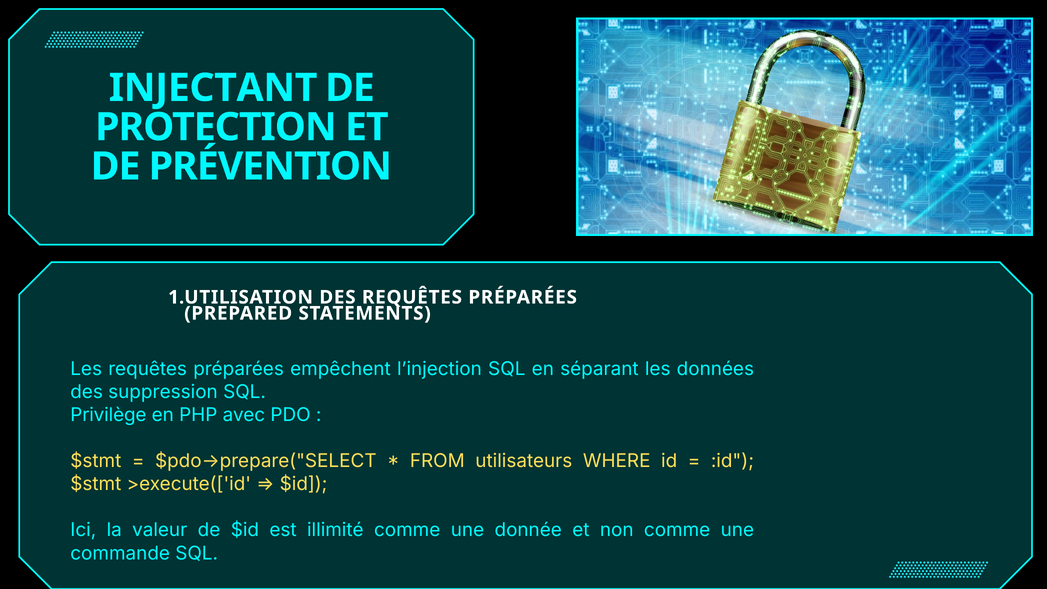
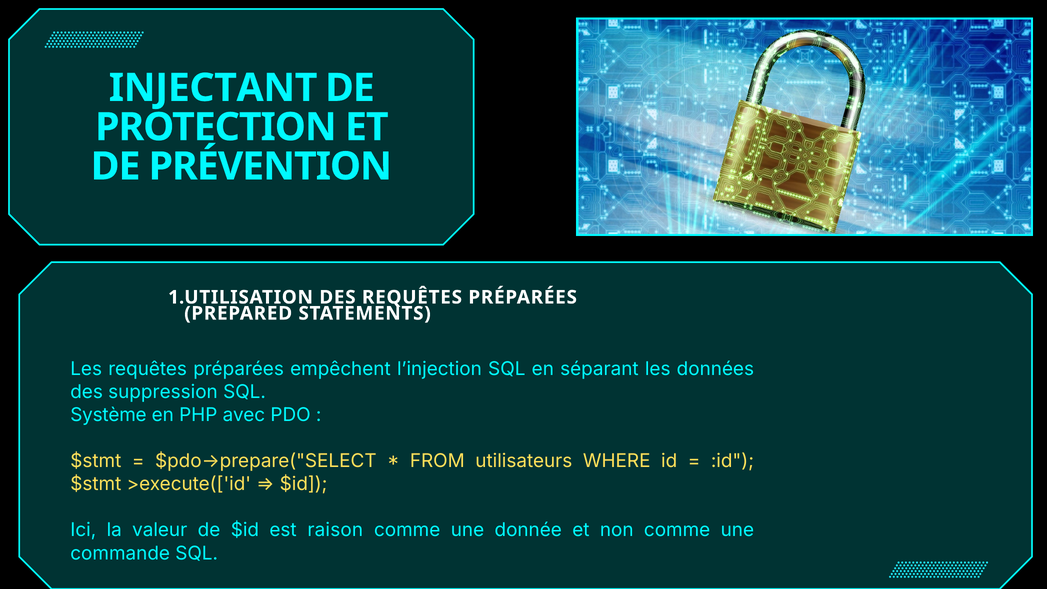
Privilège: Privilège -> Système (108, 415)
illimité: illimité -> raison (335, 530)
